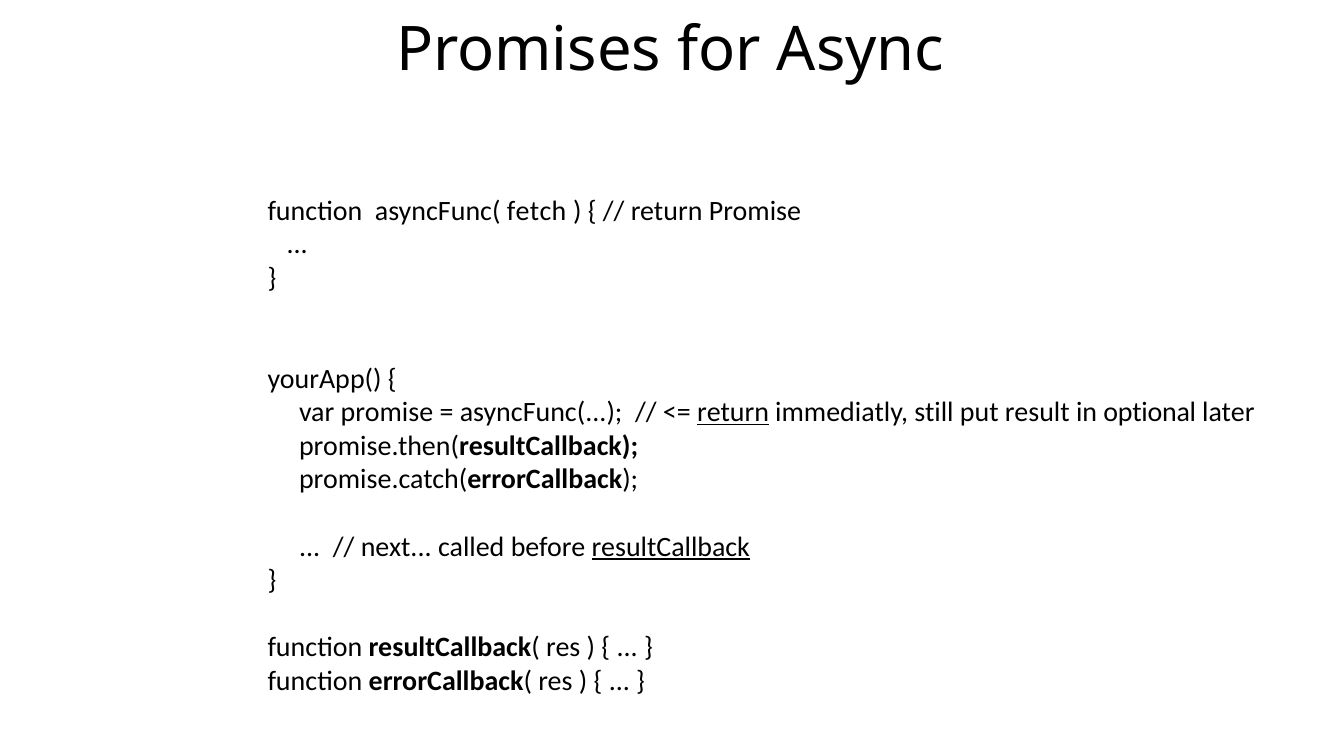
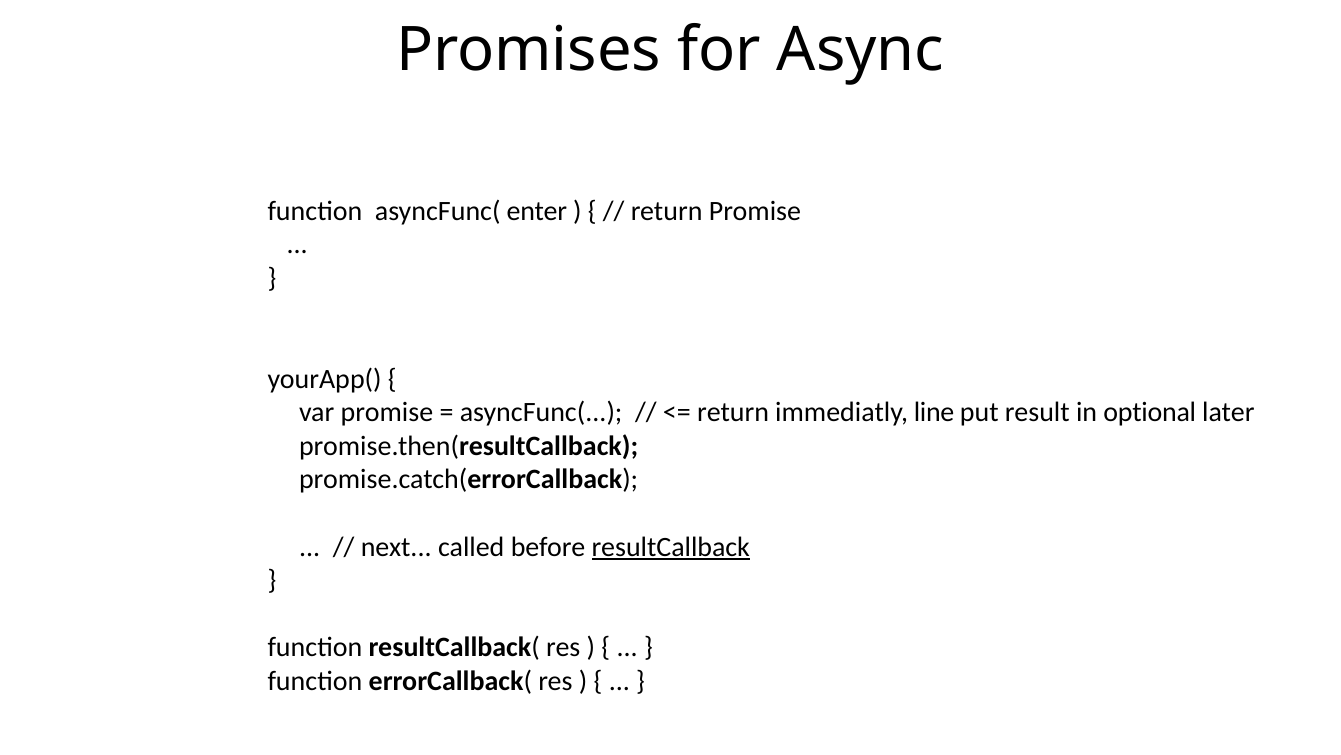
fetch: fetch -> enter (537, 211)
return underline: present -> none (733, 412)
still: still -> line (934, 412)
